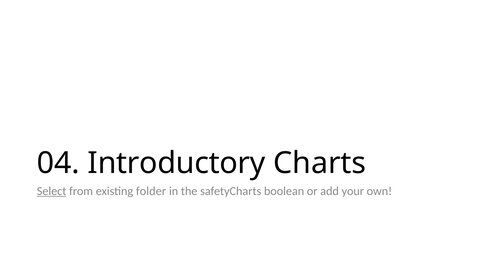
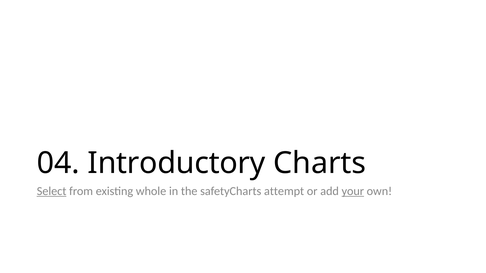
folder: folder -> whole (151, 191)
boolean: boolean -> attempt (284, 191)
your underline: none -> present (353, 191)
